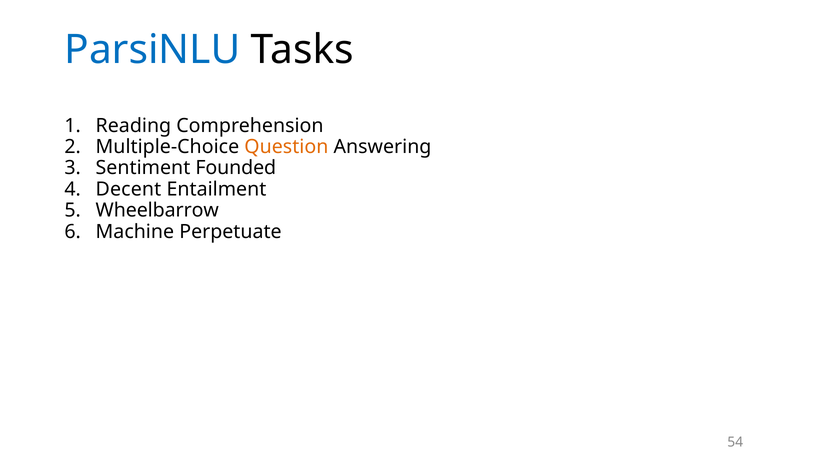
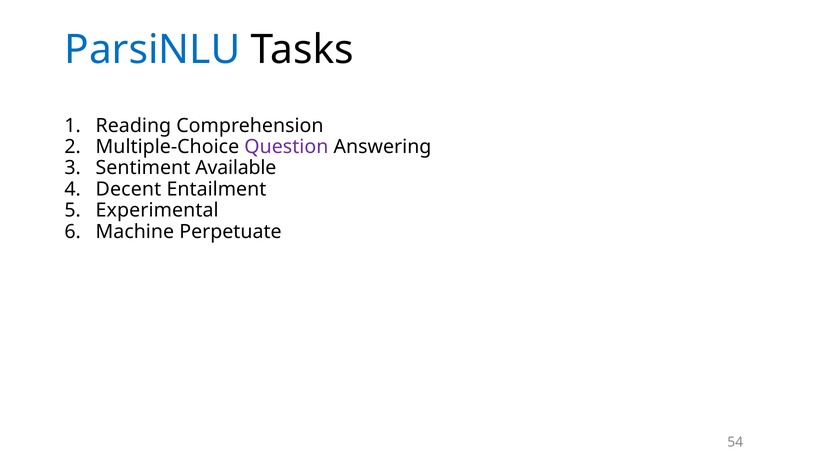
Question colour: orange -> purple (286, 147)
Founded: Founded -> Available (236, 168)
Wheelbarrow: Wheelbarrow -> Experimental (157, 210)
